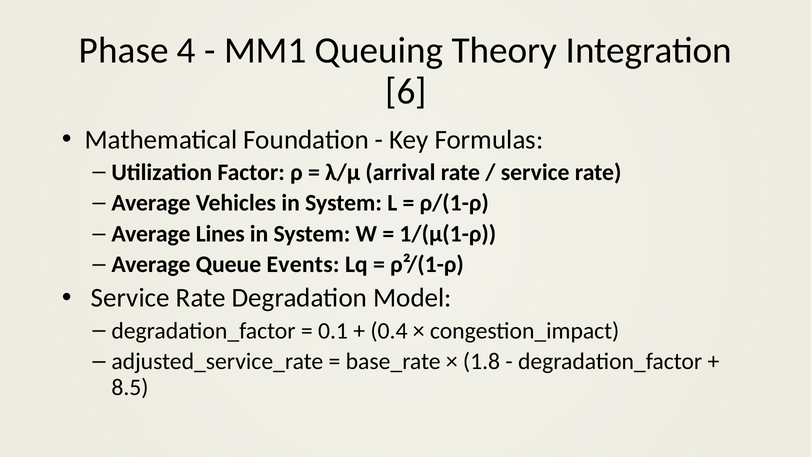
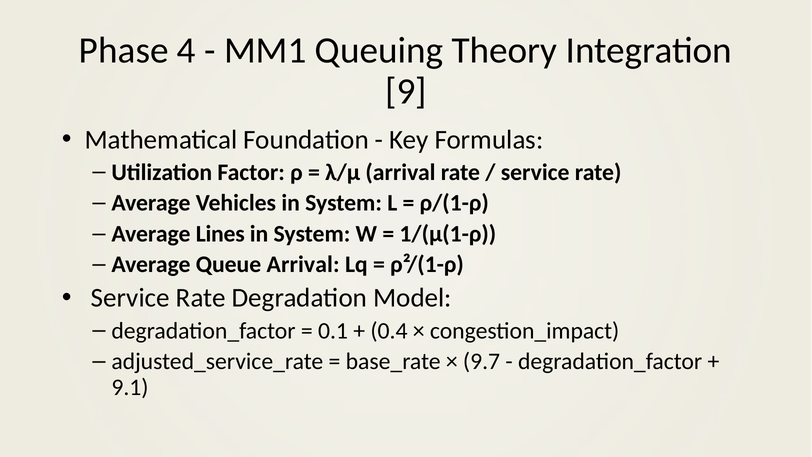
6: 6 -> 9 (406, 92)
Queue Events: Events -> Arrival (303, 265)
1.8: 1.8 -> 9.7 (482, 361)
8.5: 8.5 -> 9.1 (130, 387)
